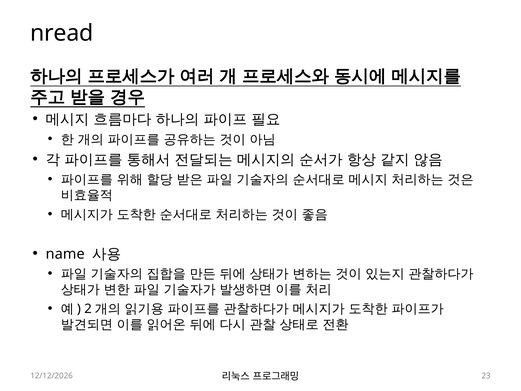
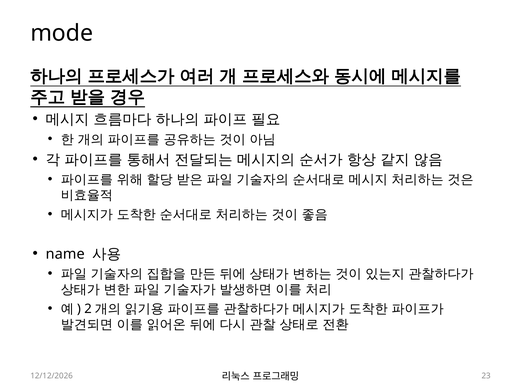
nread: nread -> mode (62, 33)
